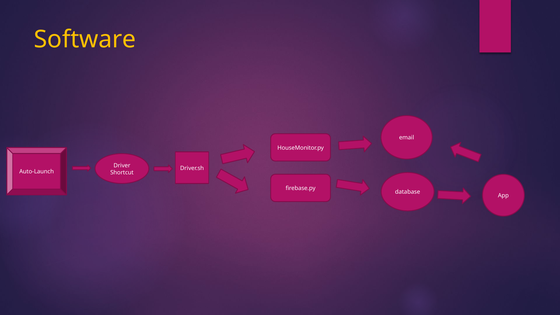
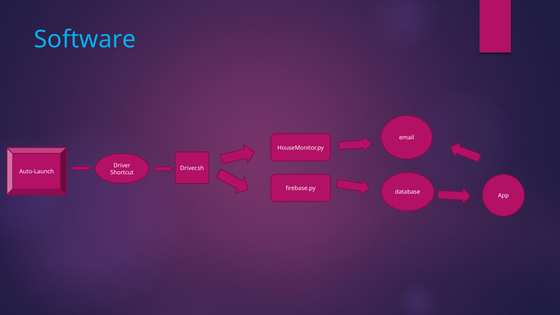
Software colour: yellow -> light blue (85, 39)
